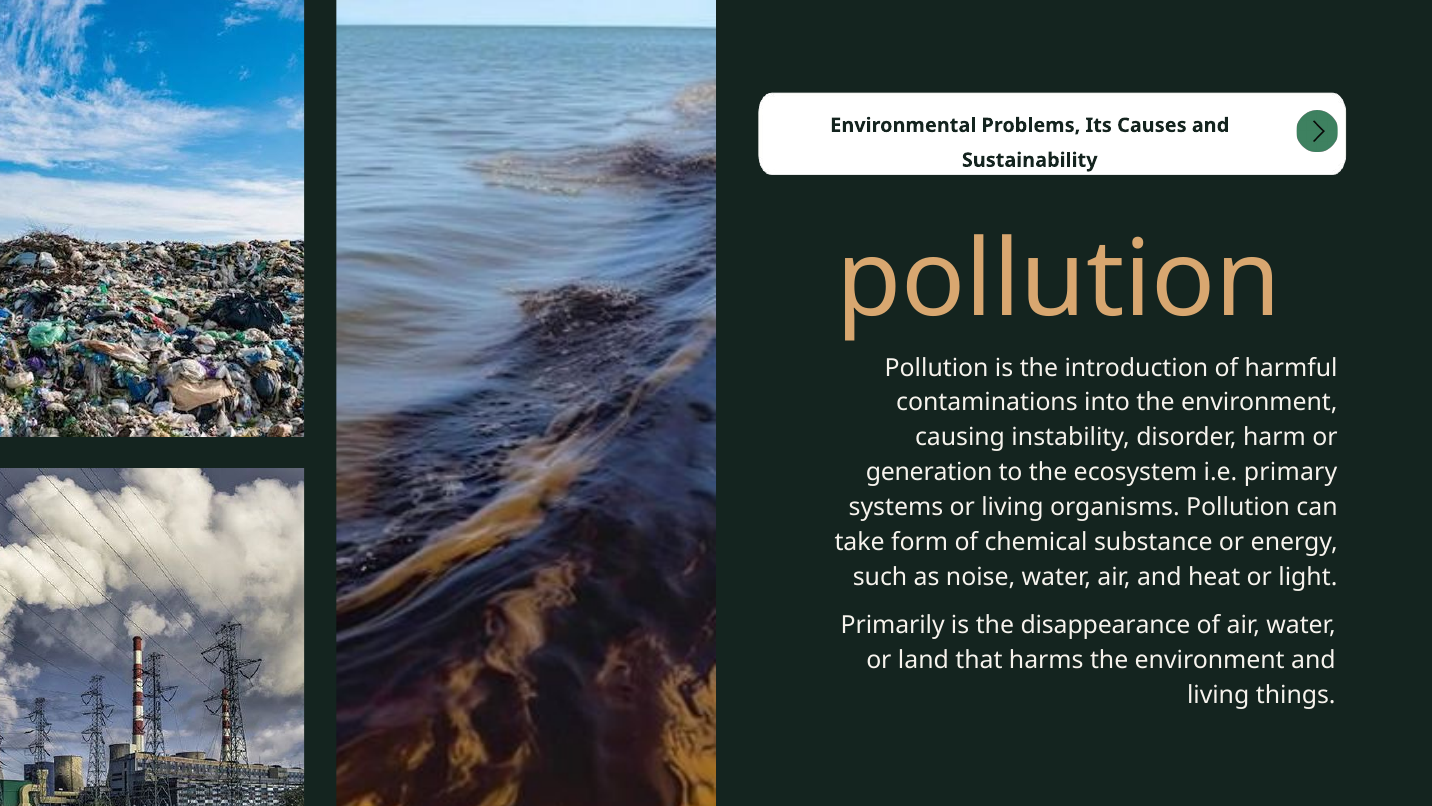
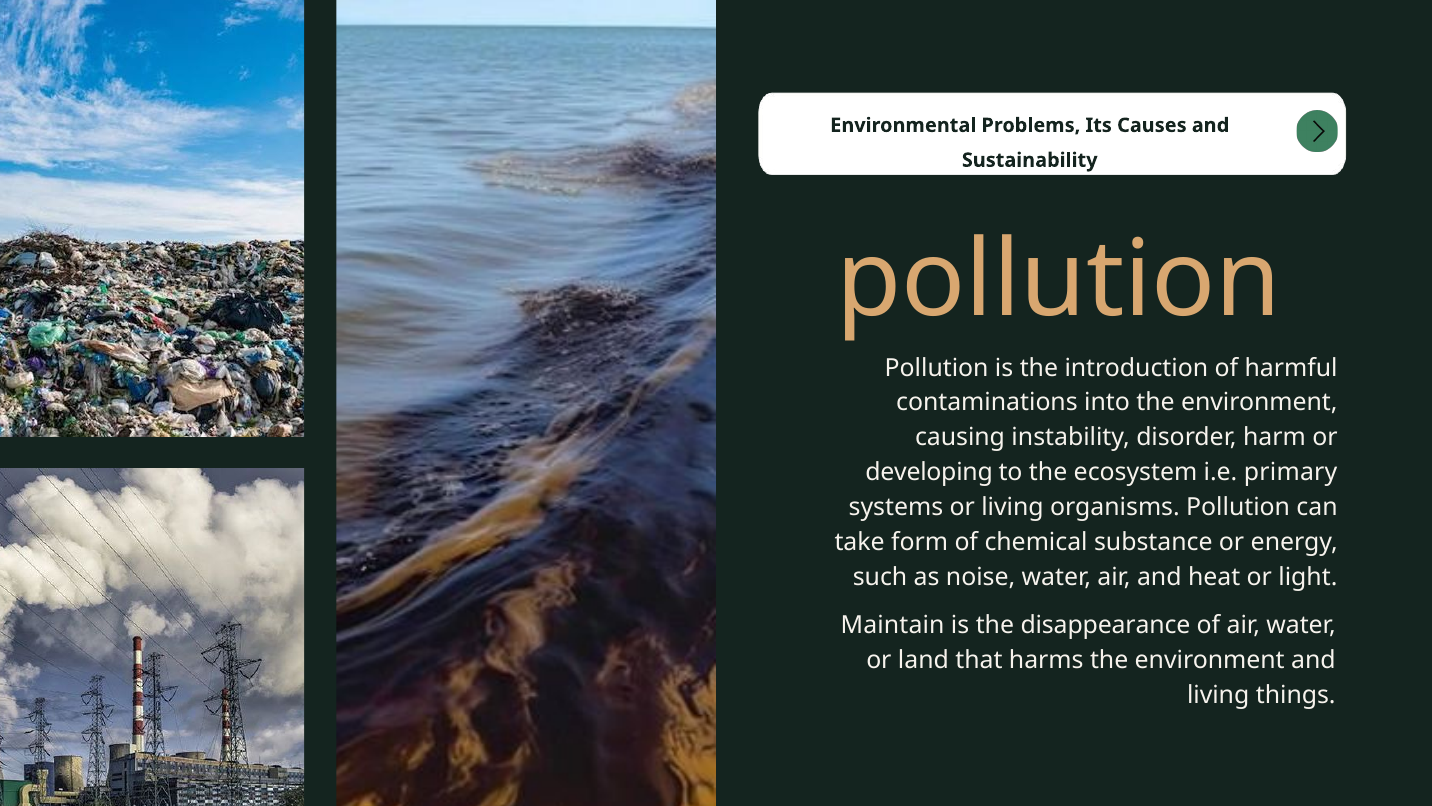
generation: generation -> developing (929, 472)
Primarily: Primarily -> Maintain (893, 625)
